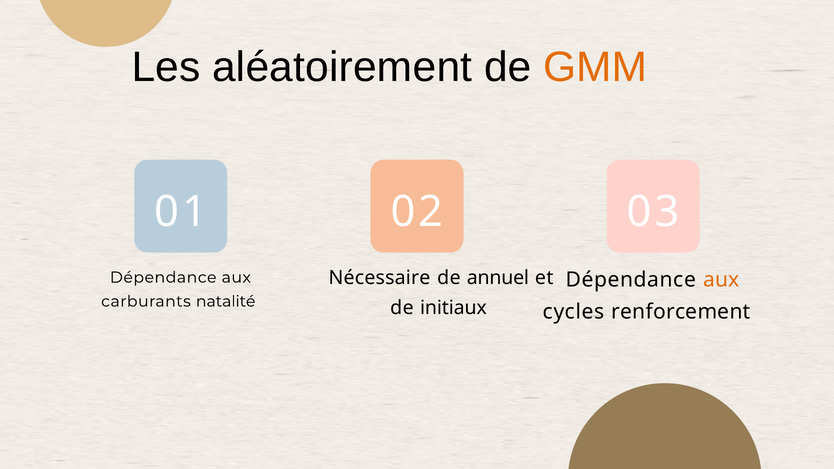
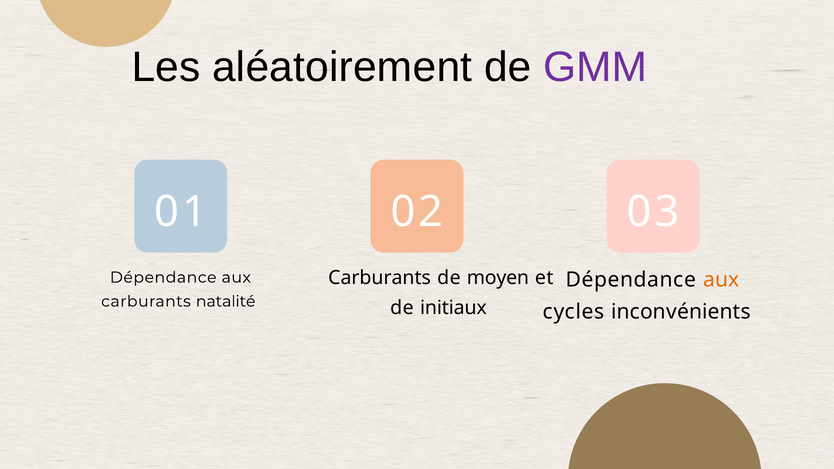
GMM colour: orange -> purple (595, 67)
Nécessaire: Nécessaire -> Carburants (380, 278)
annuel: annuel -> moyen (498, 278)
renforcement: renforcement -> inconvénients (681, 312)
